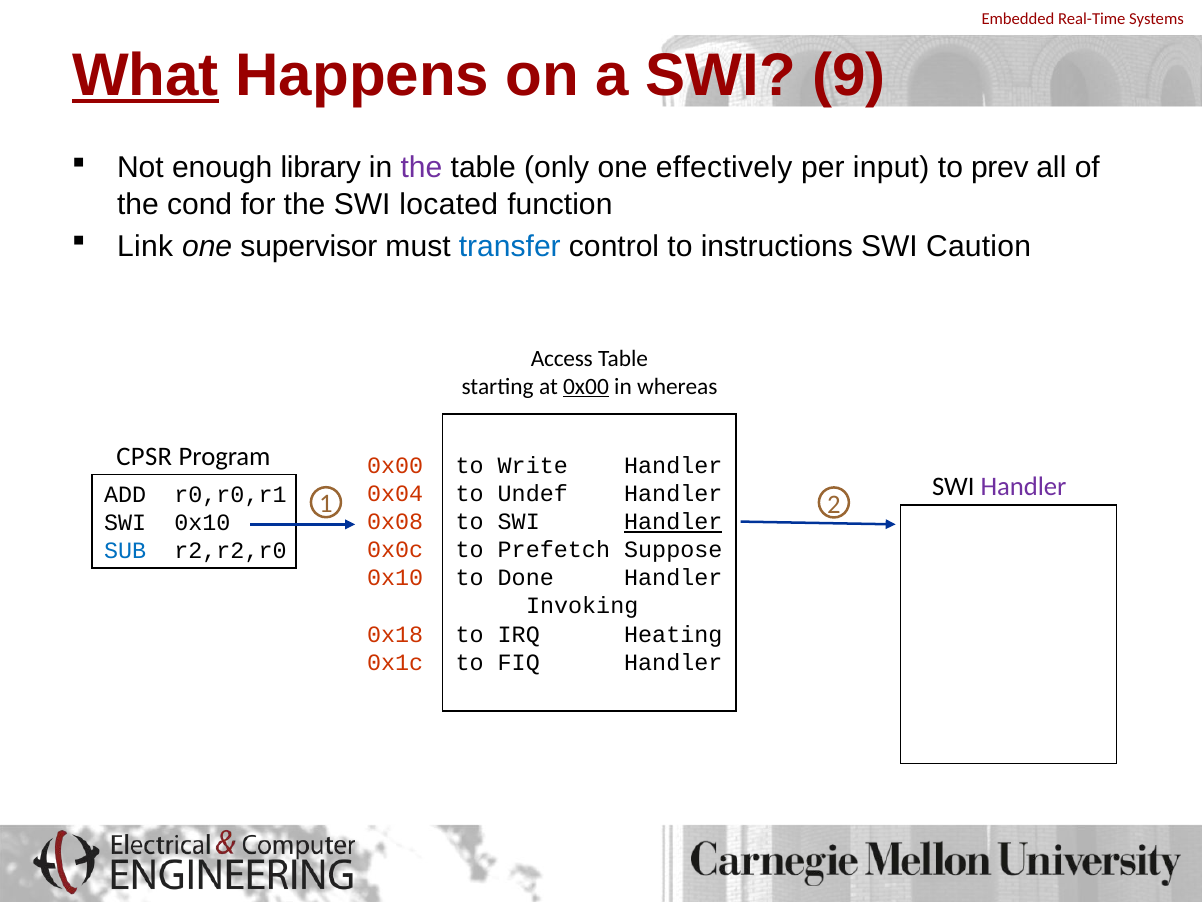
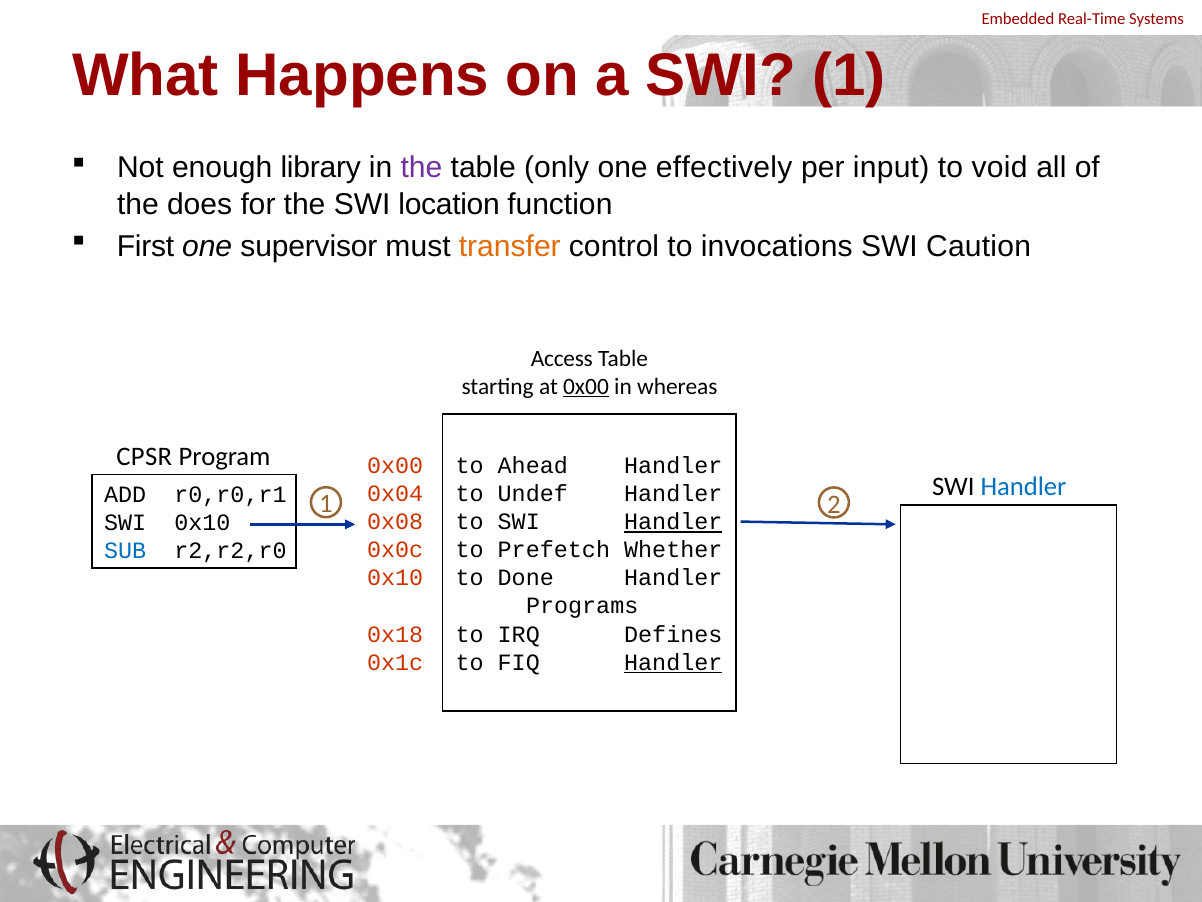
What underline: present -> none (146, 75)
SWI 9: 9 -> 1 (849, 75)
prev: prev -> void (1000, 168)
cond: cond -> does (200, 204)
located: located -> location (449, 204)
Link: Link -> First (146, 246)
transfer colour: blue -> orange (510, 246)
instructions: instructions -> invocations (777, 246)
Write: Write -> Ahead (533, 466)
Handler colour: purple -> blue (1023, 487)
Suppose: Suppose -> Whether (673, 550)
Invoking: Invoking -> Programs (582, 606)
Heating: Heating -> Defines (673, 634)
Handler underline: none -> present (673, 662)
